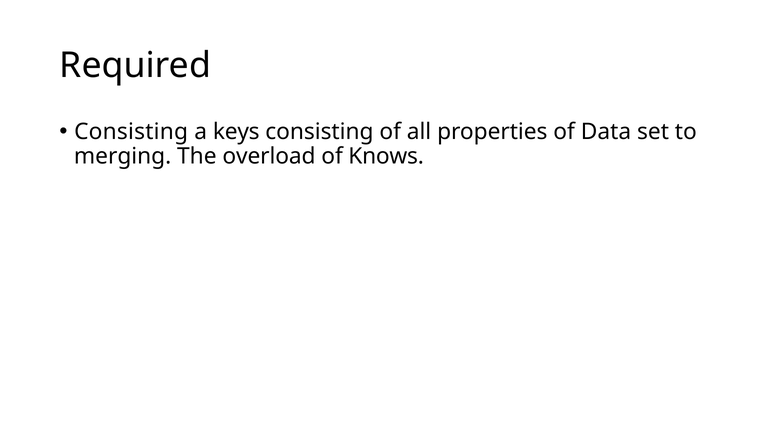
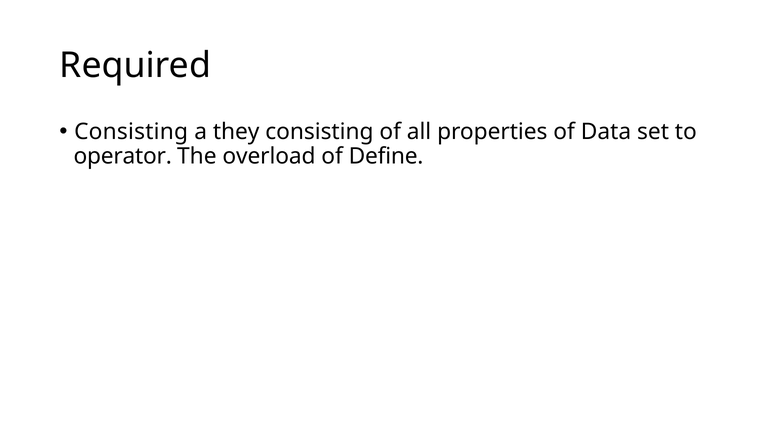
keys: keys -> they (236, 132)
merging: merging -> operator (123, 156)
Knows: Knows -> Define (386, 156)
